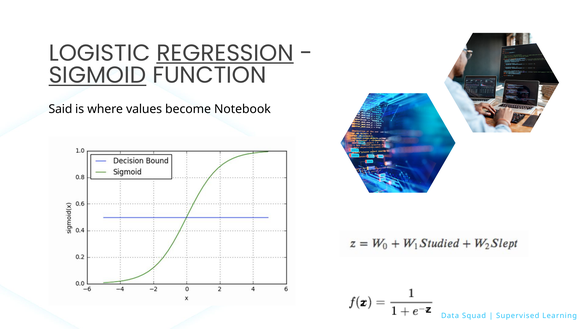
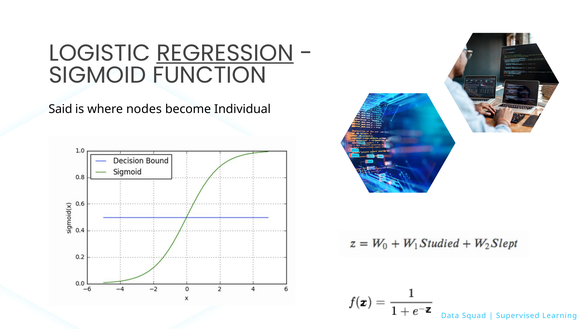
SIGMOID underline: present -> none (97, 75)
values: values -> nodes (144, 109)
Notebook: Notebook -> Individual (242, 109)
